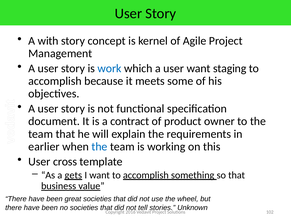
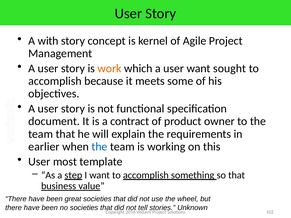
work colour: blue -> orange (109, 68)
staging: staging -> sought (230, 68)
cross: cross -> most (65, 162)
gets: gets -> step (73, 175)
